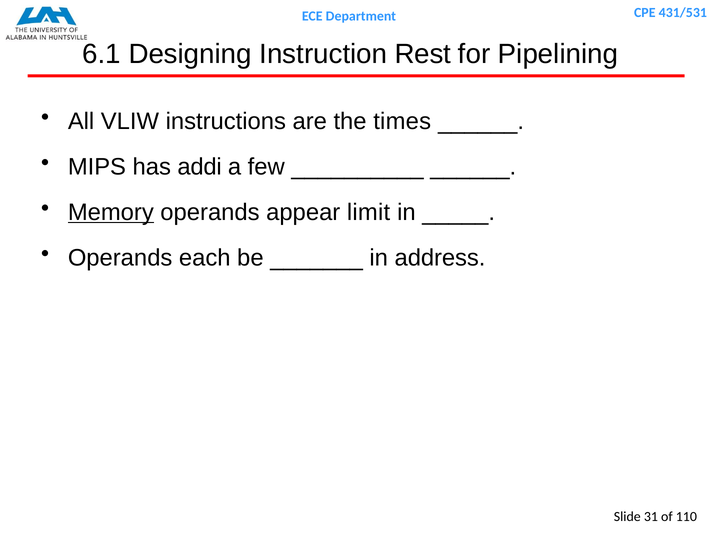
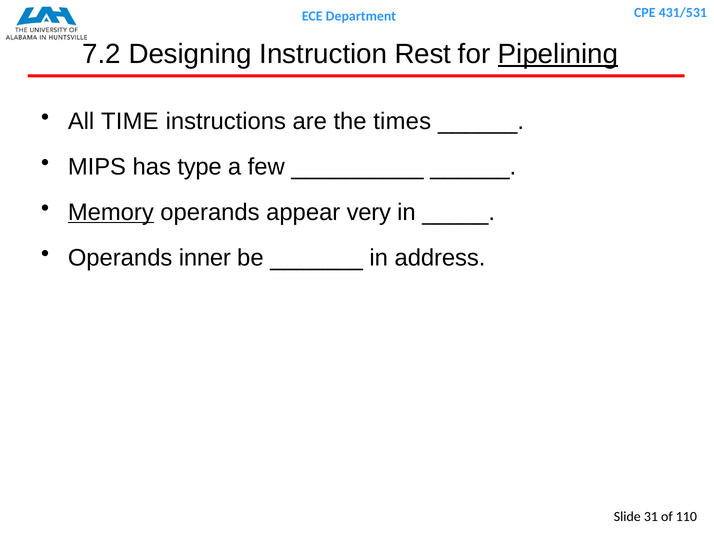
6.1: 6.1 -> 7.2 (102, 54)
Pipelining underline: none -> present (558, 54)
VLIW: VLIW -> TIME (130, 121)
addi: addi -> type (200, 167)
limit: limit -> very (369, 212)
each: each -> inner (205, 257)
